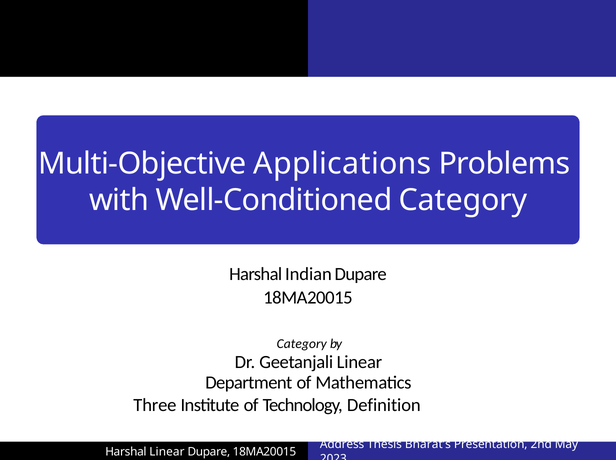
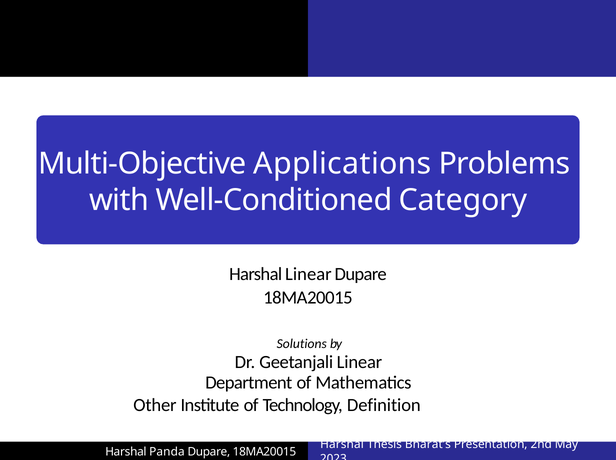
Harshal Indian: Indian -> Linear (308, 274)
Category: Category -> Solutions (302, 344)
Three: Three -> Other (155, 405)
Address: Address -> Harshal (342, 445)
Harshal Linear: Linear -> Panda (167, 452)
